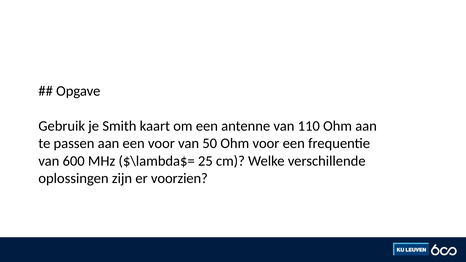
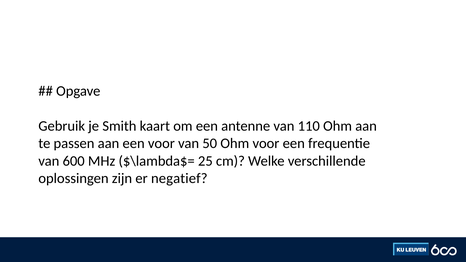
voorzien: voorzien -> negatief (179, 179)
